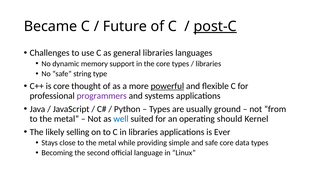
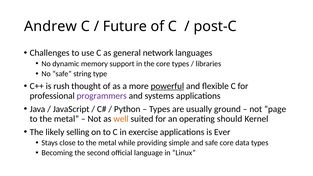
Became: Became -> Andrew (50, 26)
post-C underline: present -> none (215, 26)
general libraries: libraries -> network (158, 53)
is core: core -> rush (61, 86)
”from: ”from -> ”page (275, 109)
well colour: blue -> orange (121, 119)
in libraries: libraries -> exercise (143, 132)
